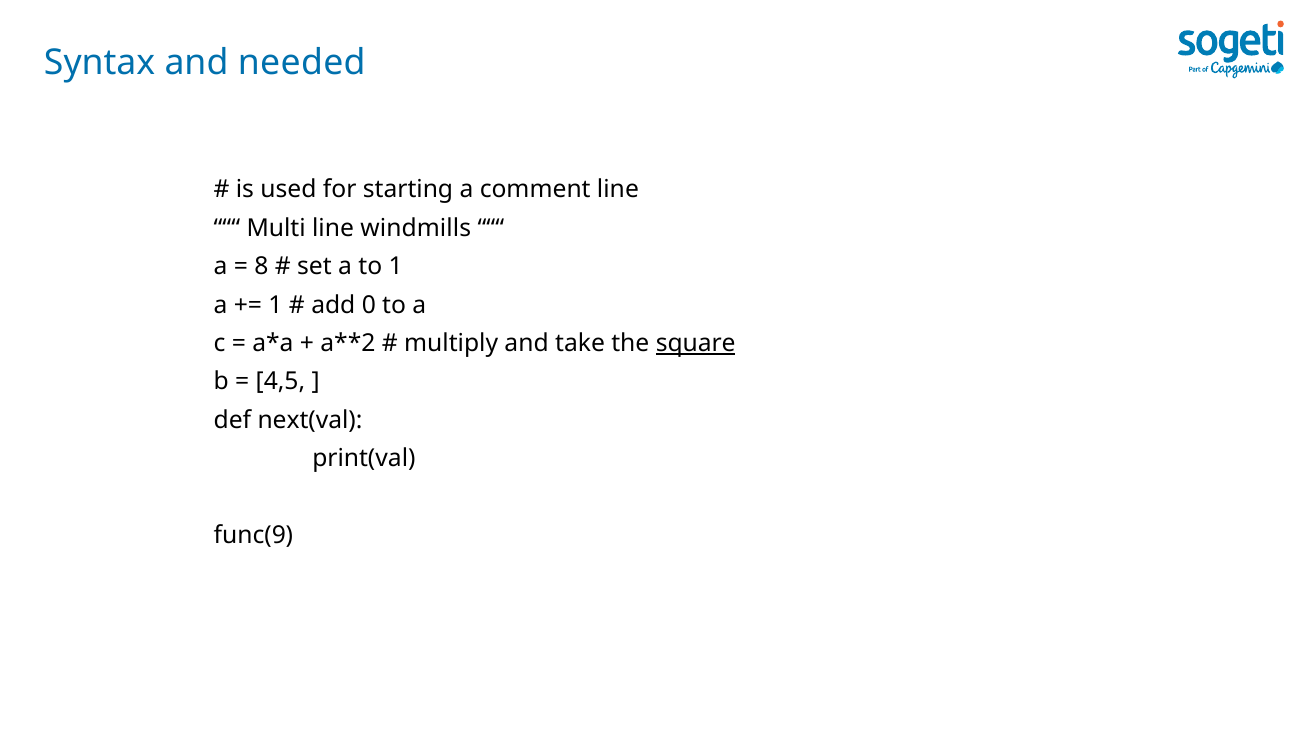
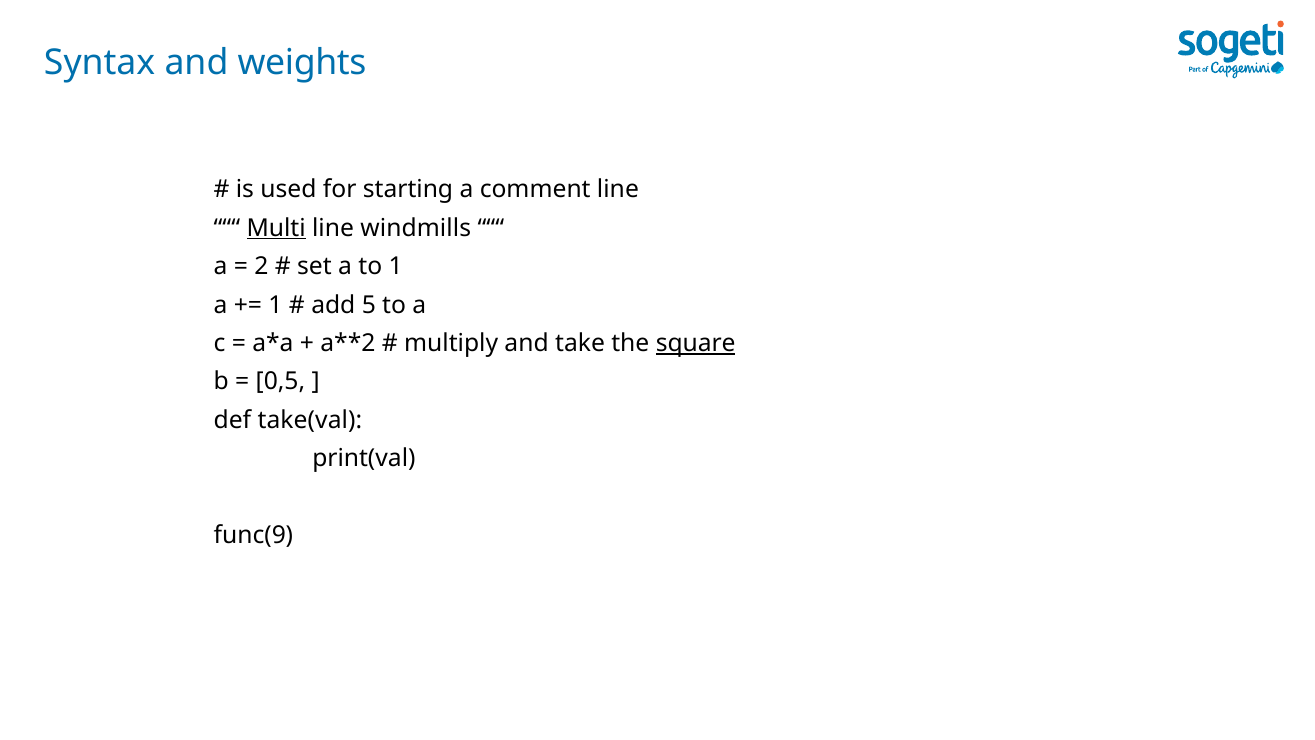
needed: needed -> weights (302, 63)
Multi underline: none -> present (276, 228)
8: 8 -> 2 (261, 266)
0: 0 -> 5 (369, 305)
4,5: 4,5 -> 0,5 (280, 381)
next(val: next(val -> take(val (310, 420)
